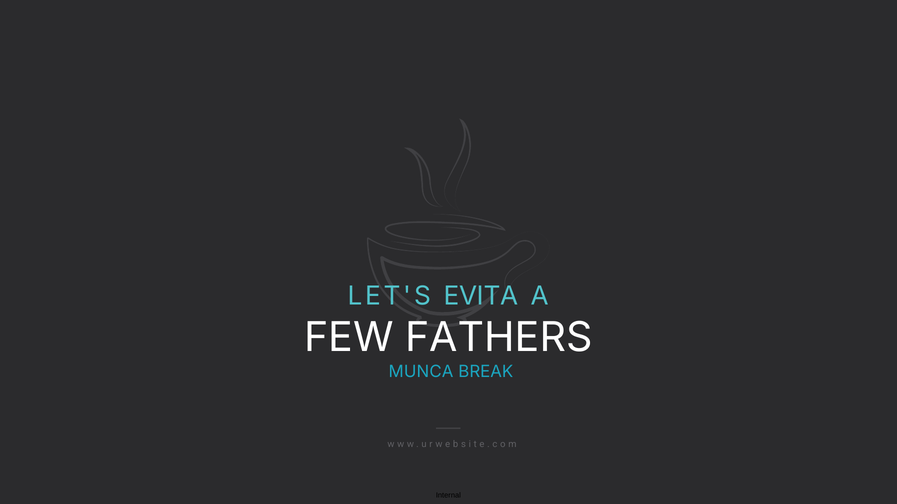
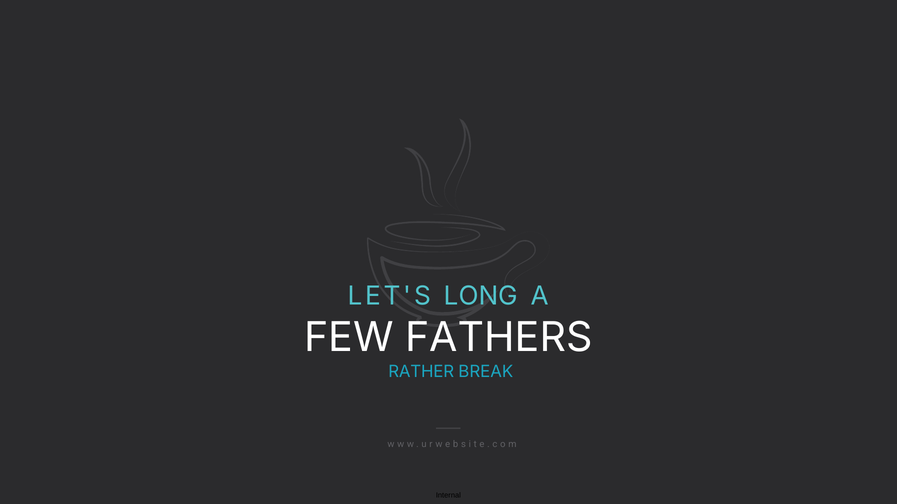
EVITA: EVITA -> LONG (481, 297)
MUNCA: MUNCA -> RATHER (421, 372)
